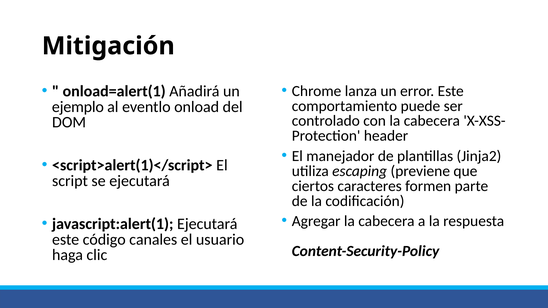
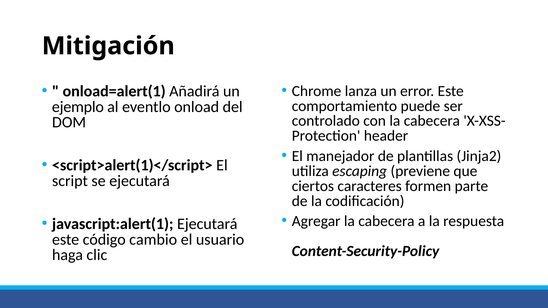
canales: canales -> cambio (153, 240)
